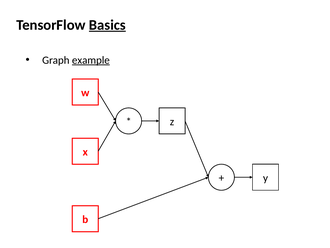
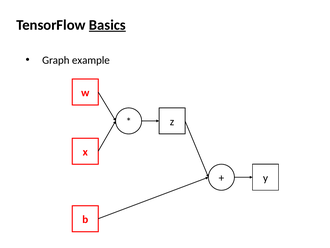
example underline: present -> none (91, 60)
